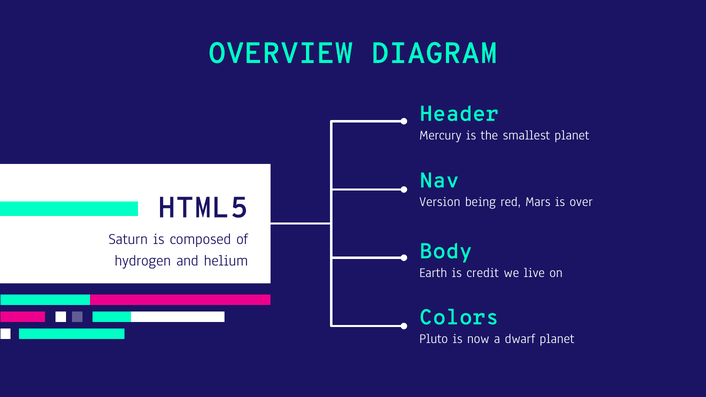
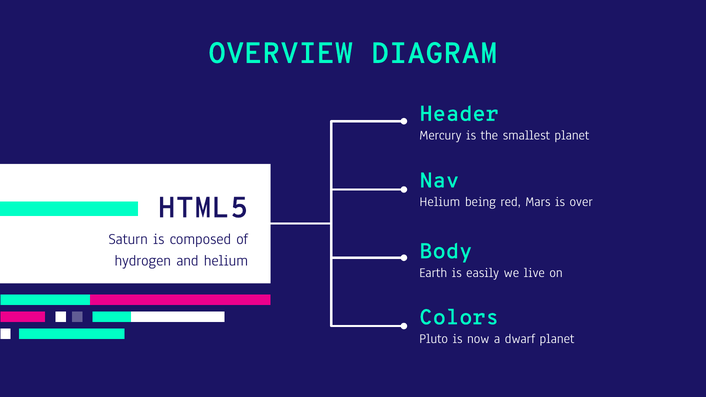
Version: Version -> Helium (440, 202)
credit: credit -> easily (483, 273)
